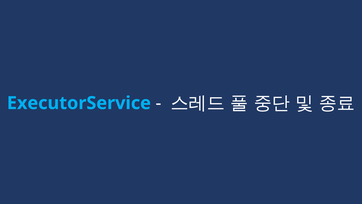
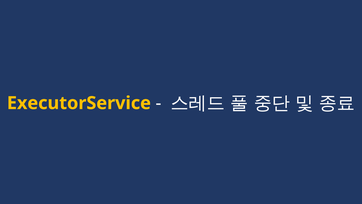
ExecutorService colour: light blue -> yellow (79, 103)
